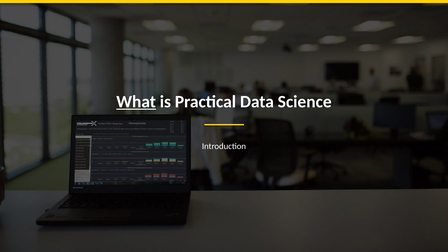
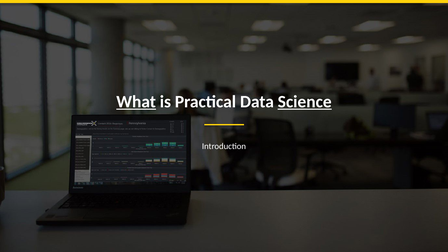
Science underline: none -> present (305, 102)
